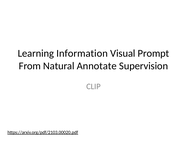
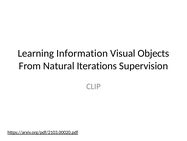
Prompt: Prompt -> Objects (153, 53)
Annotate: Annotate -> Iterations (97, 66)
